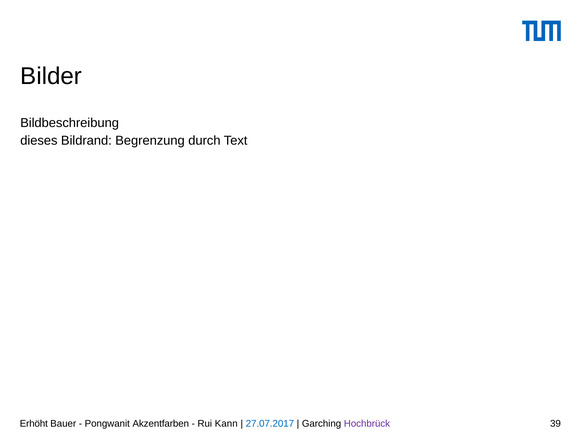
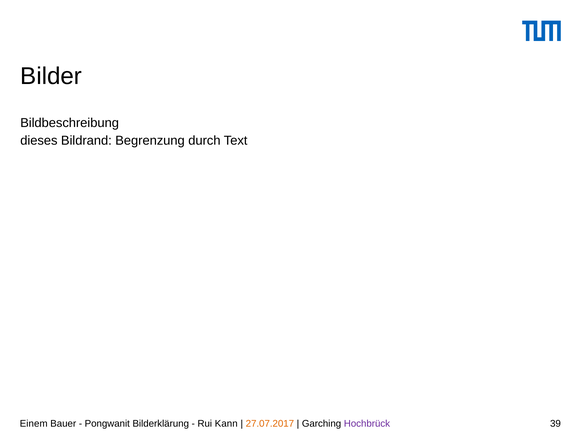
Erhöht: Erhöht -> Einem (34, 424)
Akzentfarben: Akzentfarben -> Bilderklärung (161, 424)
27.07.2017 colour: blue -> orange (270, 424)
